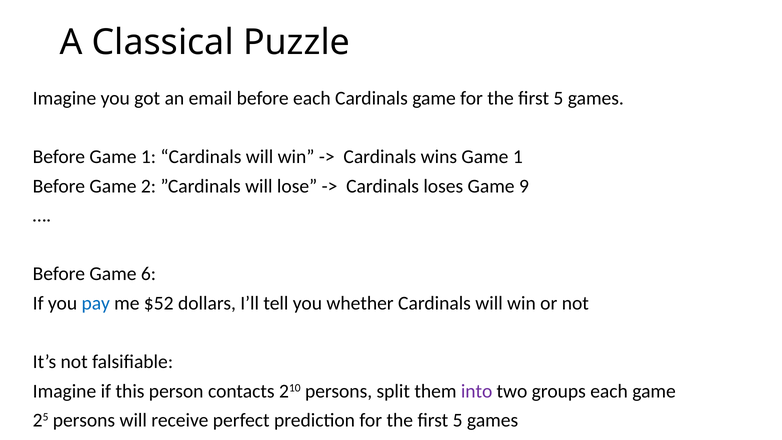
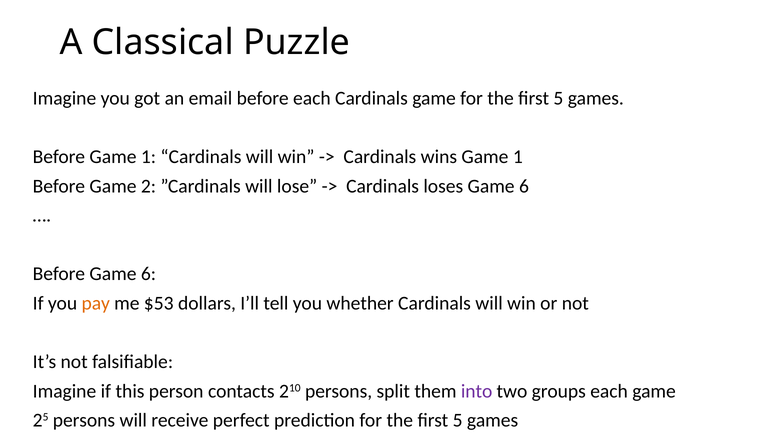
loses Game 9: 9 -> 6 (524, 186)
pay colour: blue -> orange (96, 303)
$52: $52 -> $53 (159, 303)
